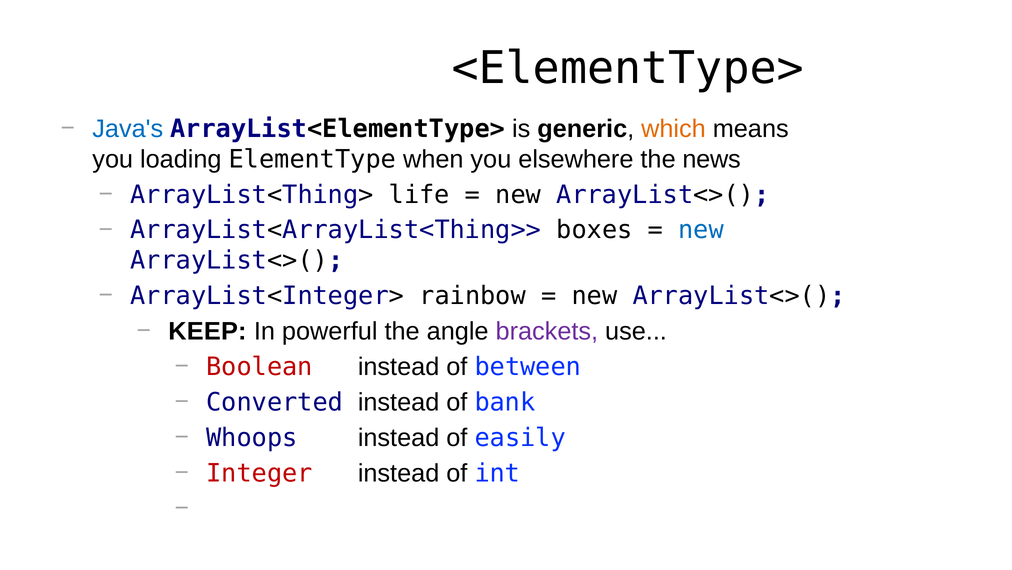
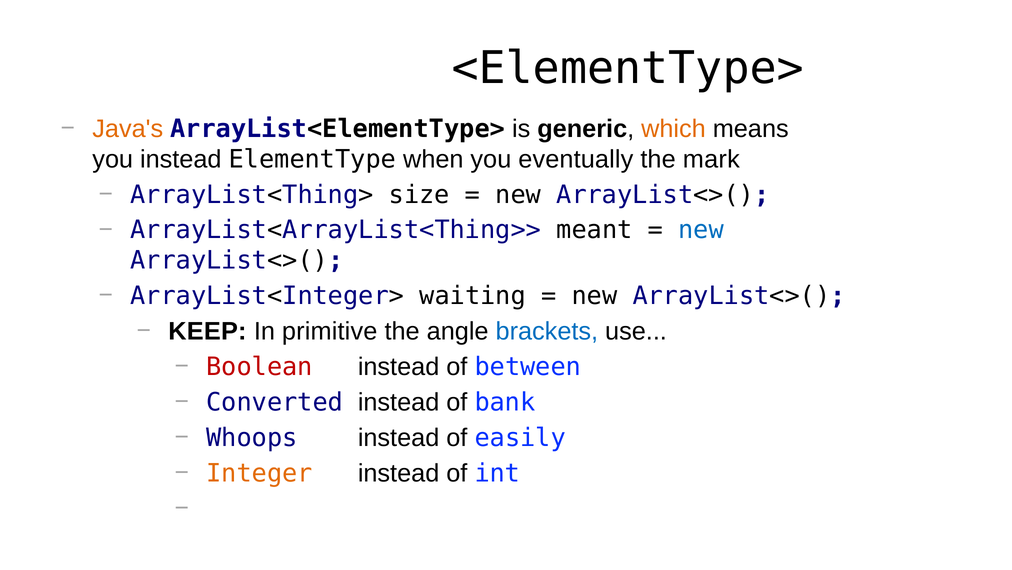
Java's colour: blue -> orange (128, 129)
you loading: loading -> instead (181, 159)
elsewhere: elsewhere -> eventually (576, 159)
news: news -> mark (711, 159)
life: life -> size (419, 194)
boxes: boxes -> meant (595, 230)
rainbow: rainbow -> waiting (473, 296)
powerful: powerful -> primitive (330, 331)
brackets colour: purple -> blue (547, 331)
Integer colour: red -> orange (259, 473)
